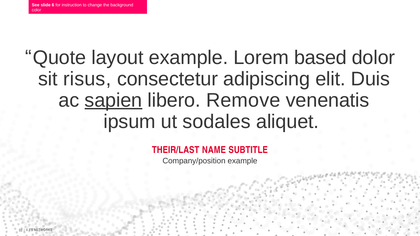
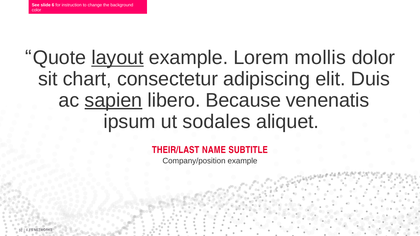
layout underline: none -> present (118, 58)
based: based -> mollis (320, 58)
risus: risus -> chart (87, 79)
Remove: Remove -> Because (243, 100)
